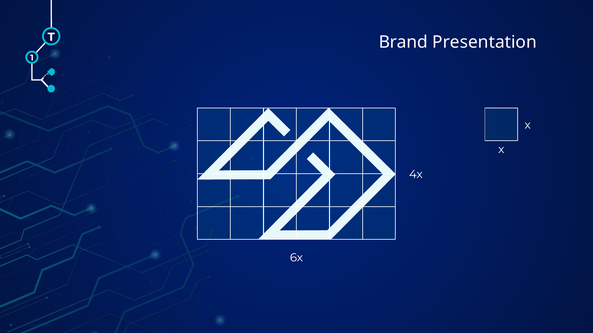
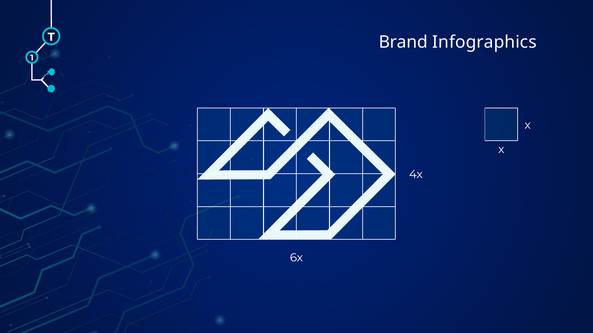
Presentation: Presentation -> Infographics (484, 42)
